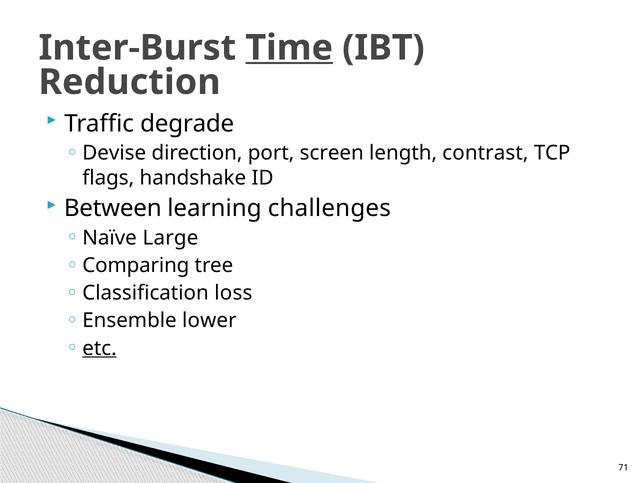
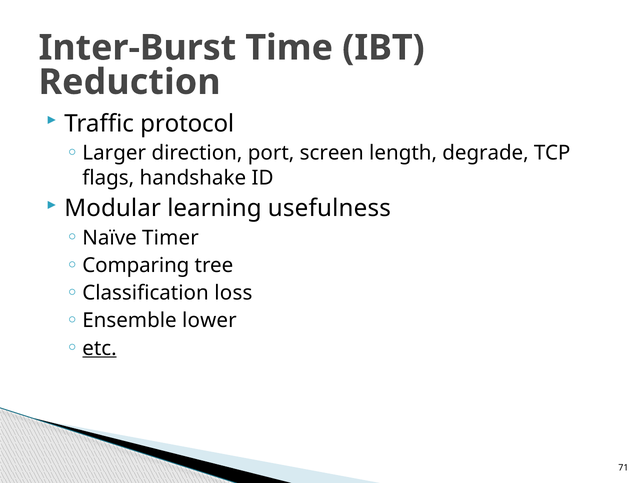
Time underline: present -> none (289, 48)
degrade: degrade -> protocol (187, 124)
Devise: Devise -> Larger (114, 153)
contrast: contrast -> degrade (486, 153)
Between: Between -> Modular (113, 209)
challenges: challenges -> usefulness (329, 209)
Large: Large -> Timer (170, 238)
